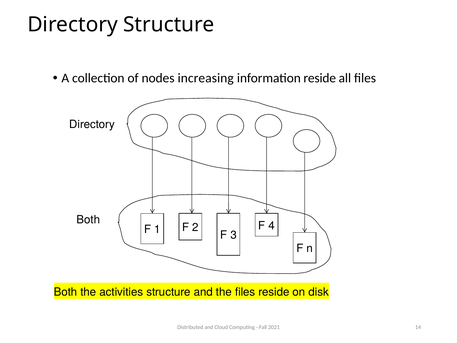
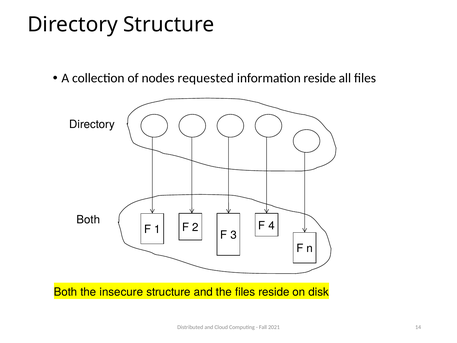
increasing: increasing -> requested (206, 78)
activities: activities -> insecure (121, 292)
